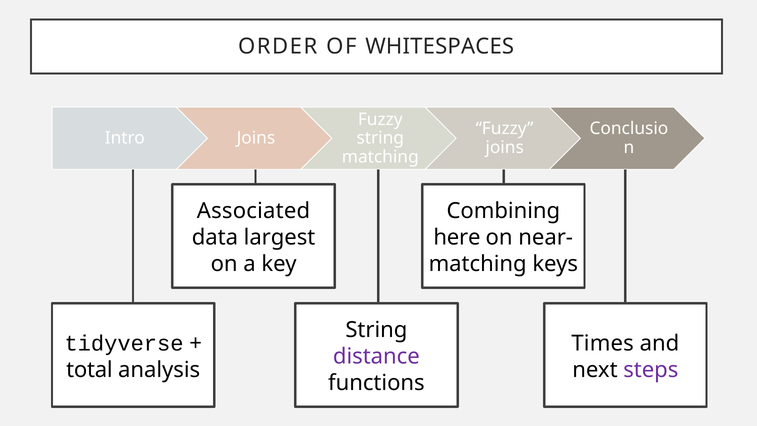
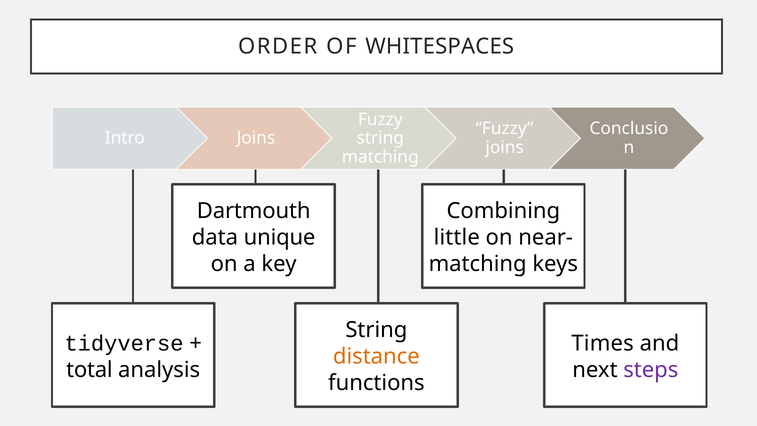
Associated: Associated -> Dartmouth (254, 211)
largest: largest -> unique (280, 237)
here: here -> little (457, 237)
distance colour: purple -> orange (376, 356)
